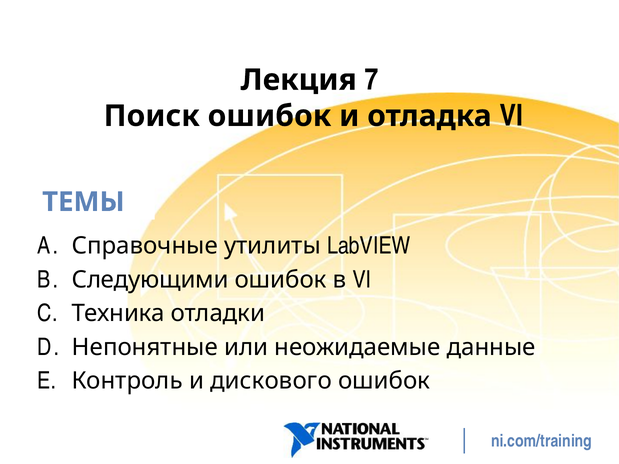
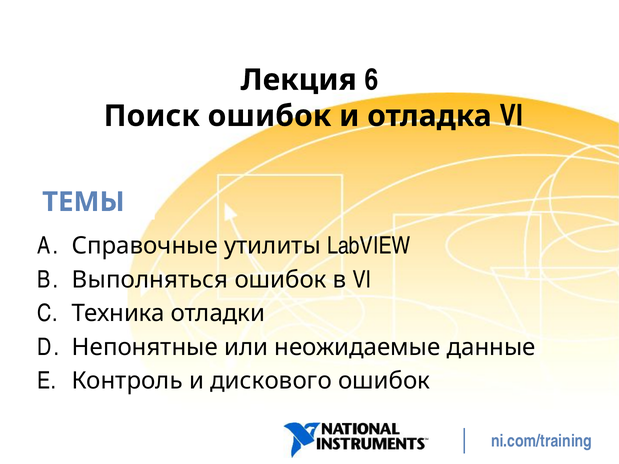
7: 7 -> 6 (372, 80)
Следующими: Следующими -> Выполняться (150, 280)
